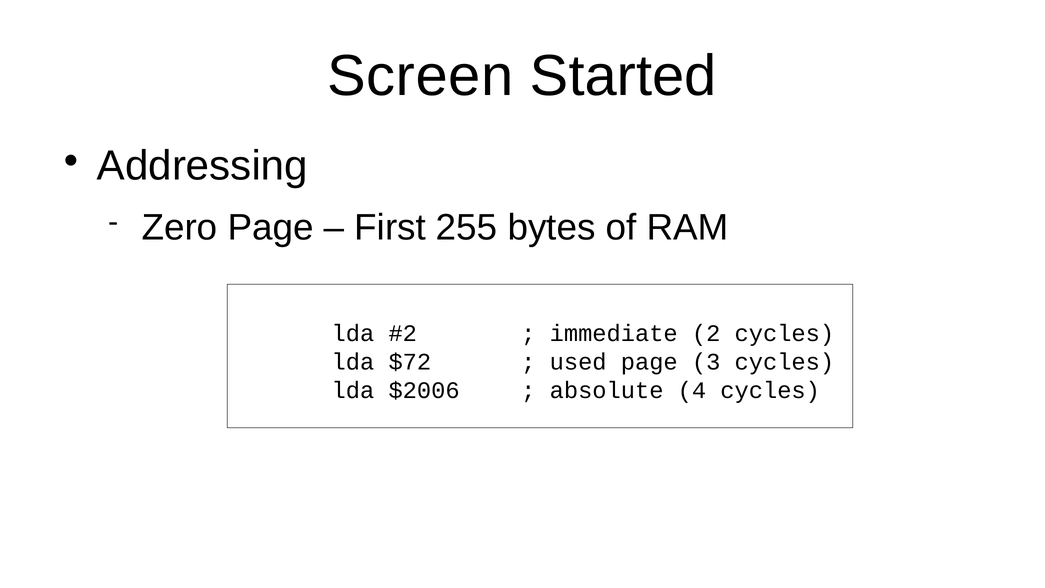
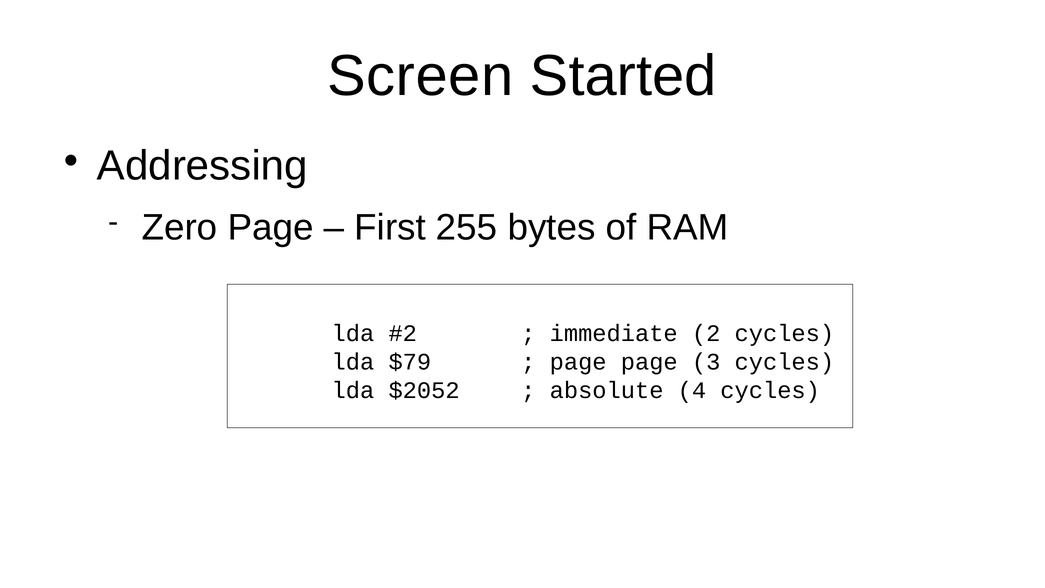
$72: $72 -> $79 (410, 362)
used: used -> page (578, 362)
$2006: $2006 -> $2052 (424, 390)
